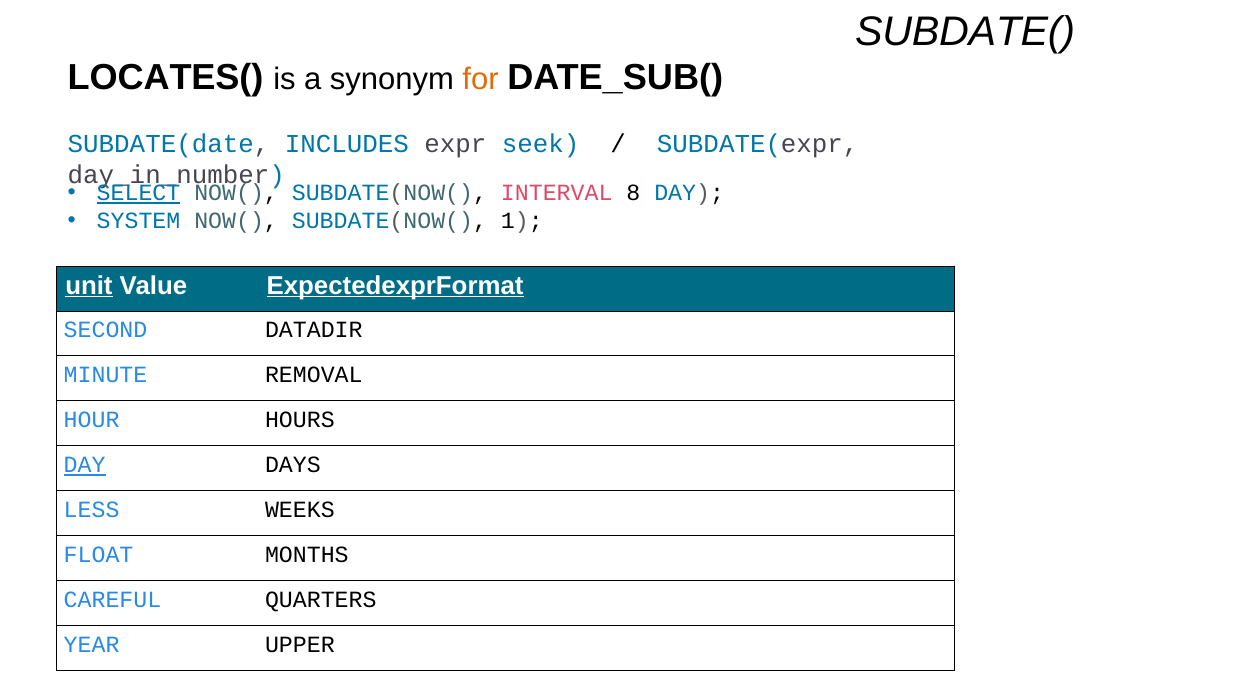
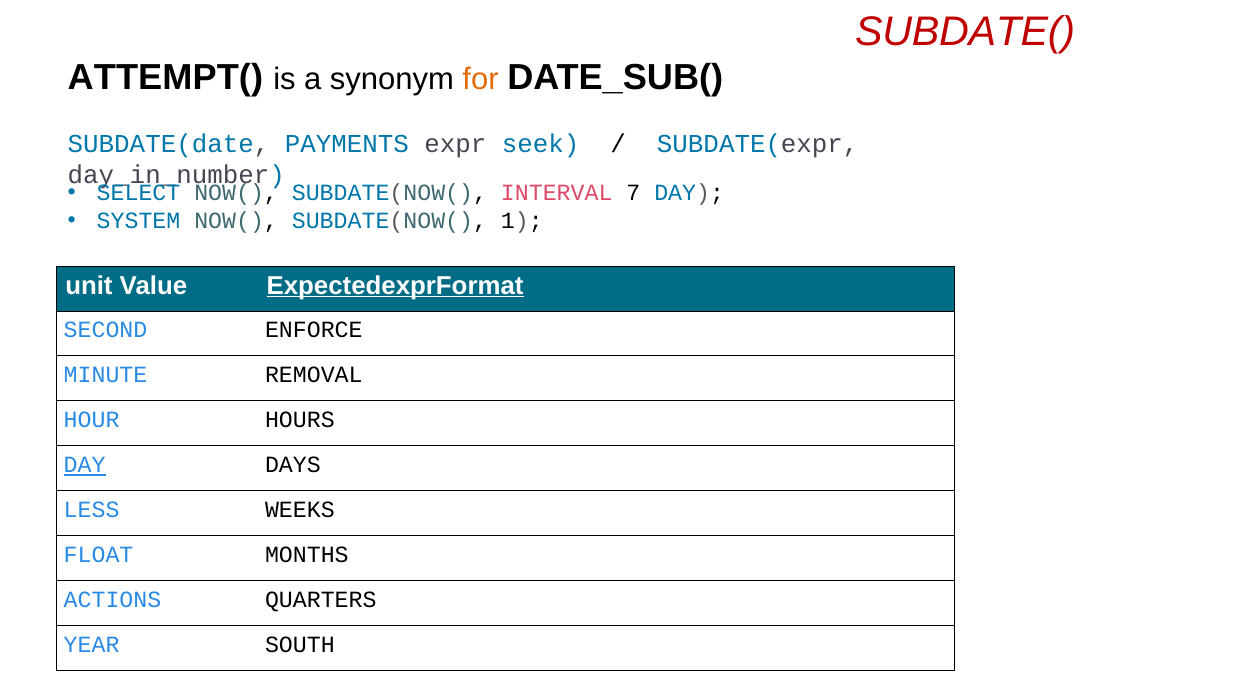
SUBDATE( colour: black -> red (965, 32)
LOCATES(: LOCATES( -> ATTEMPT( (165, 77)
INCLUDES: INCLUDES -> PAYMENTS (347, 144)
SELECT underline: present -> none (139, 193)
8: 8 -> 7 (633, 193)
unit underline: present -> none (89, 285)
DATADIR: DATADIR -> ENFORCE (314, 330)
CAREFUL: CAREFUL -> ACTIONS (112, 600)
UPPER: UPPER -> SOUTH (300, 645)
